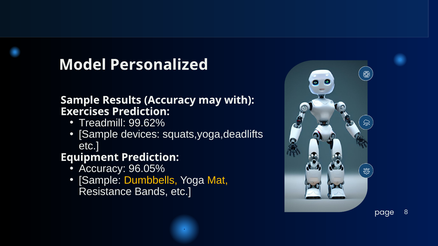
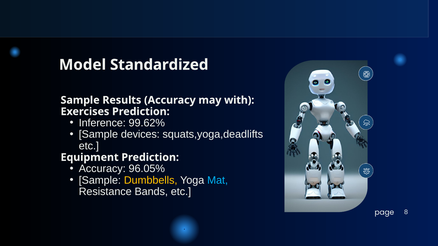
Personalized: Personalized -> Standardized (159, 65)
Treadmill: Treadmill -> Inference (102, 123)
Mat colour: yellow -> light blue (218, 180)
